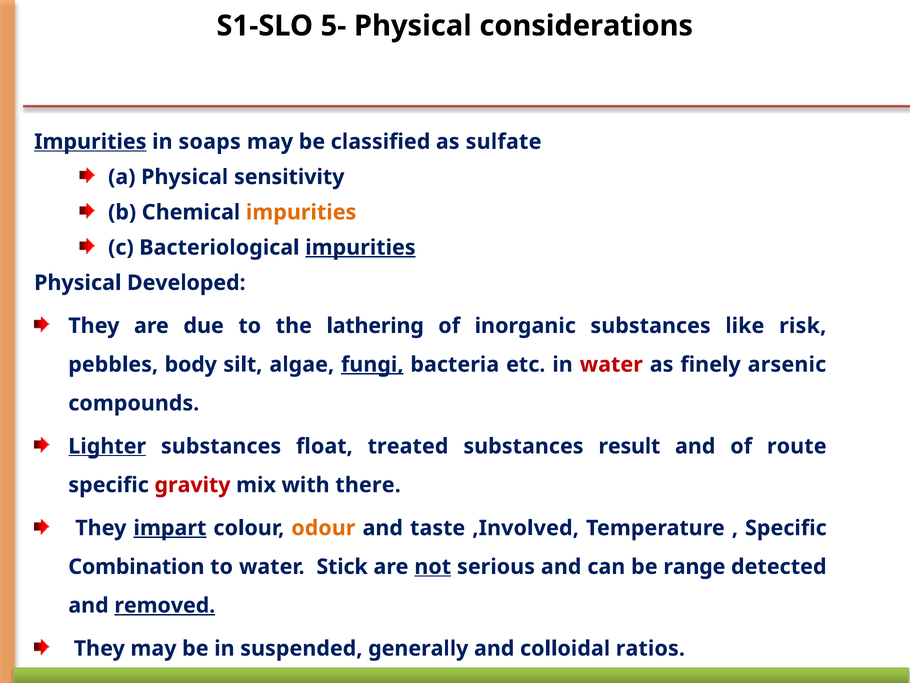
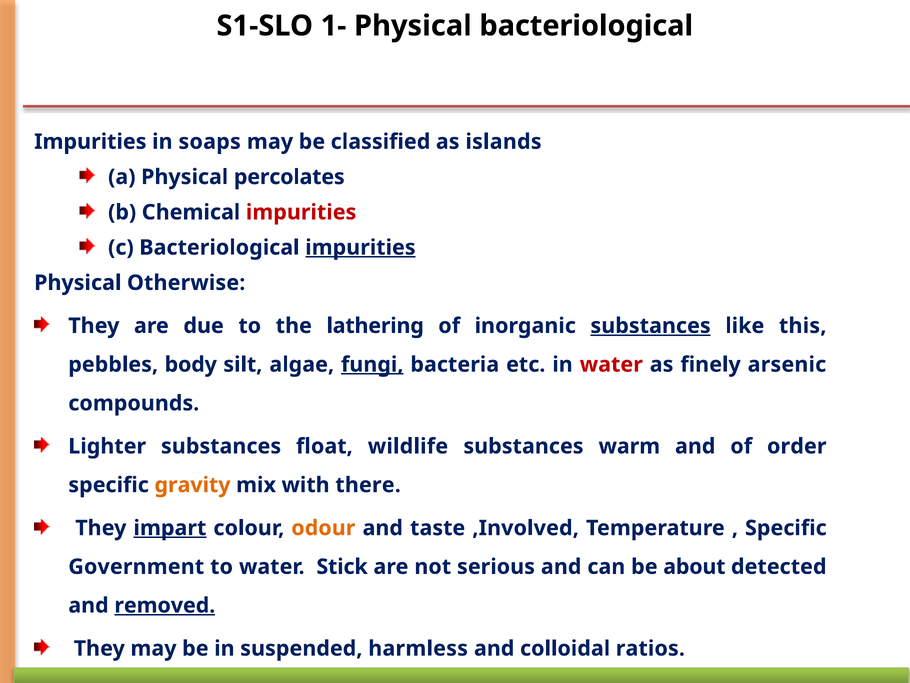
5-: 5- -> 1- (334, 26)
Physical considerations: considerations -> bacteriological (586, 26)
Impurities underline: present -> none (90, 142)
sulfate: sulfate -> islands (504, 142)
sensitivity: sensitivity -> percolates (289, 177)
impurities colour: orange -> red (301, 212)
Developed: Developed -> Otherwise (186, 283)
substances underline: none -> present (651, 326)
risk: risk -> this (803, 326)
Lighter underline: present -> none (107, 446)
treated: treated -> wildlife (408, 446)
result: result -> warm (629, 446)
route: route -> order (797, 446)
gravity colour: red -> orange (192, 485)
Combination: Combination -> Government (136, 566)
not underline: present -> none (433, 566)
range: range -> about (694, 566)
generally: generally -> harmless (418, 648)
